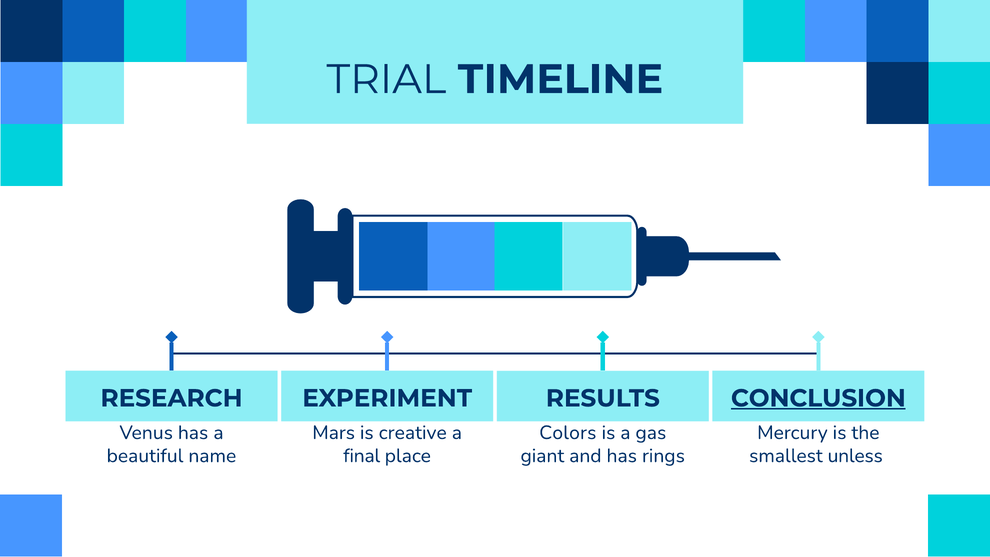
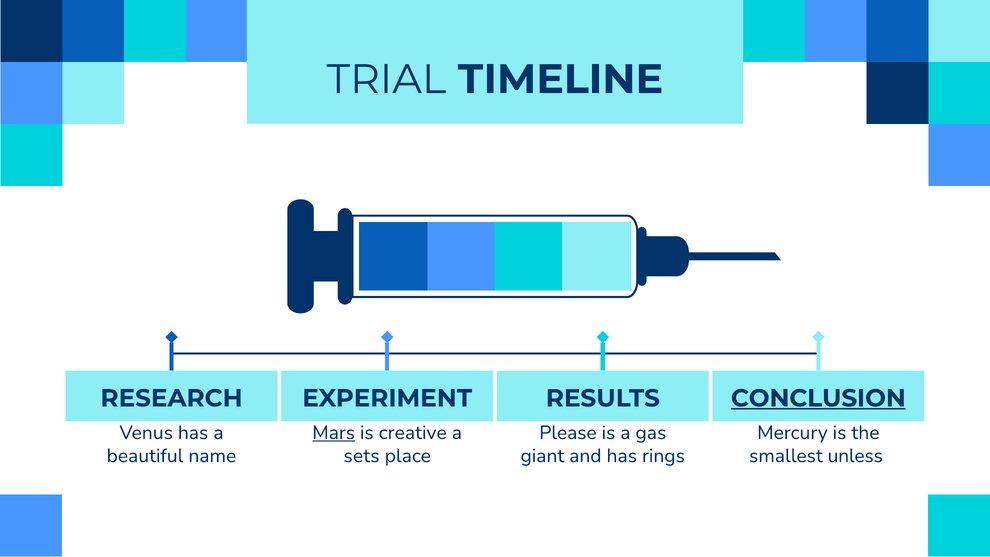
Mars underline: none -> present (334, 433)
Colors: Colors -> Please (568, 433)
final: final -> sets (362, 456)
